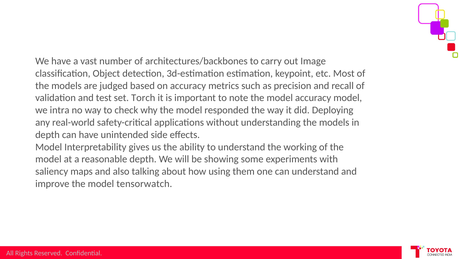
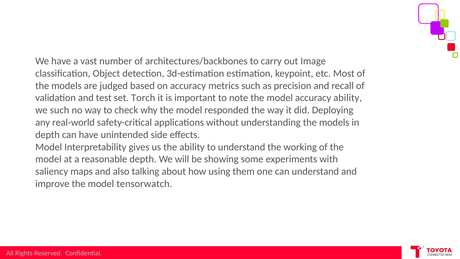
accuracy model: model -> ability (348, 98)
we intra: intra -> such (60, 110)
